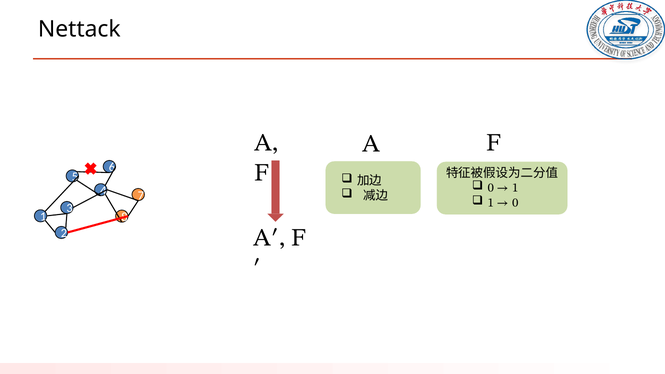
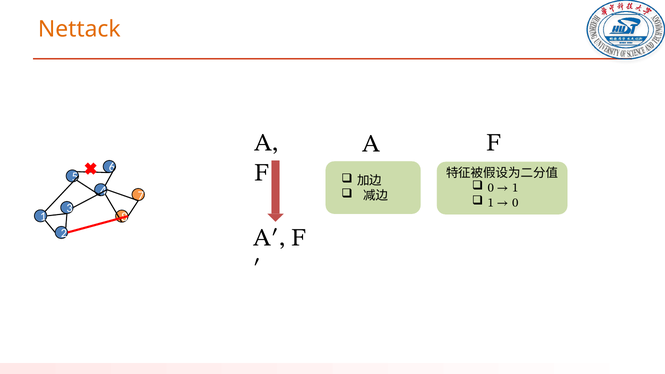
Nettack colour: black -> orange (79, 29)
